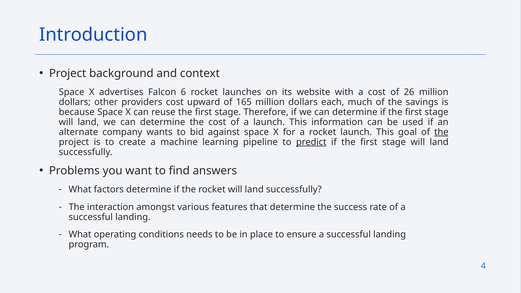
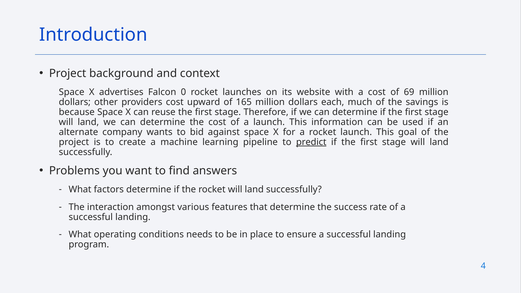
6: 6 -> 0 (183, 92)
26: 26 -> 69 (409, 92)
the underline: present -> none (441, 132)
